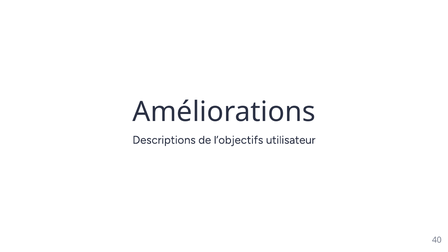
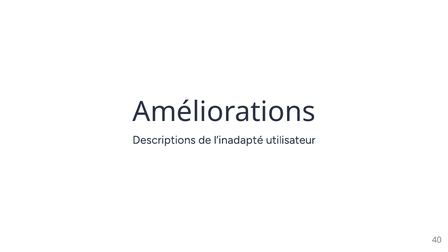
l’objectifs: l’objectifs -> l’inadapté (239, 140)
